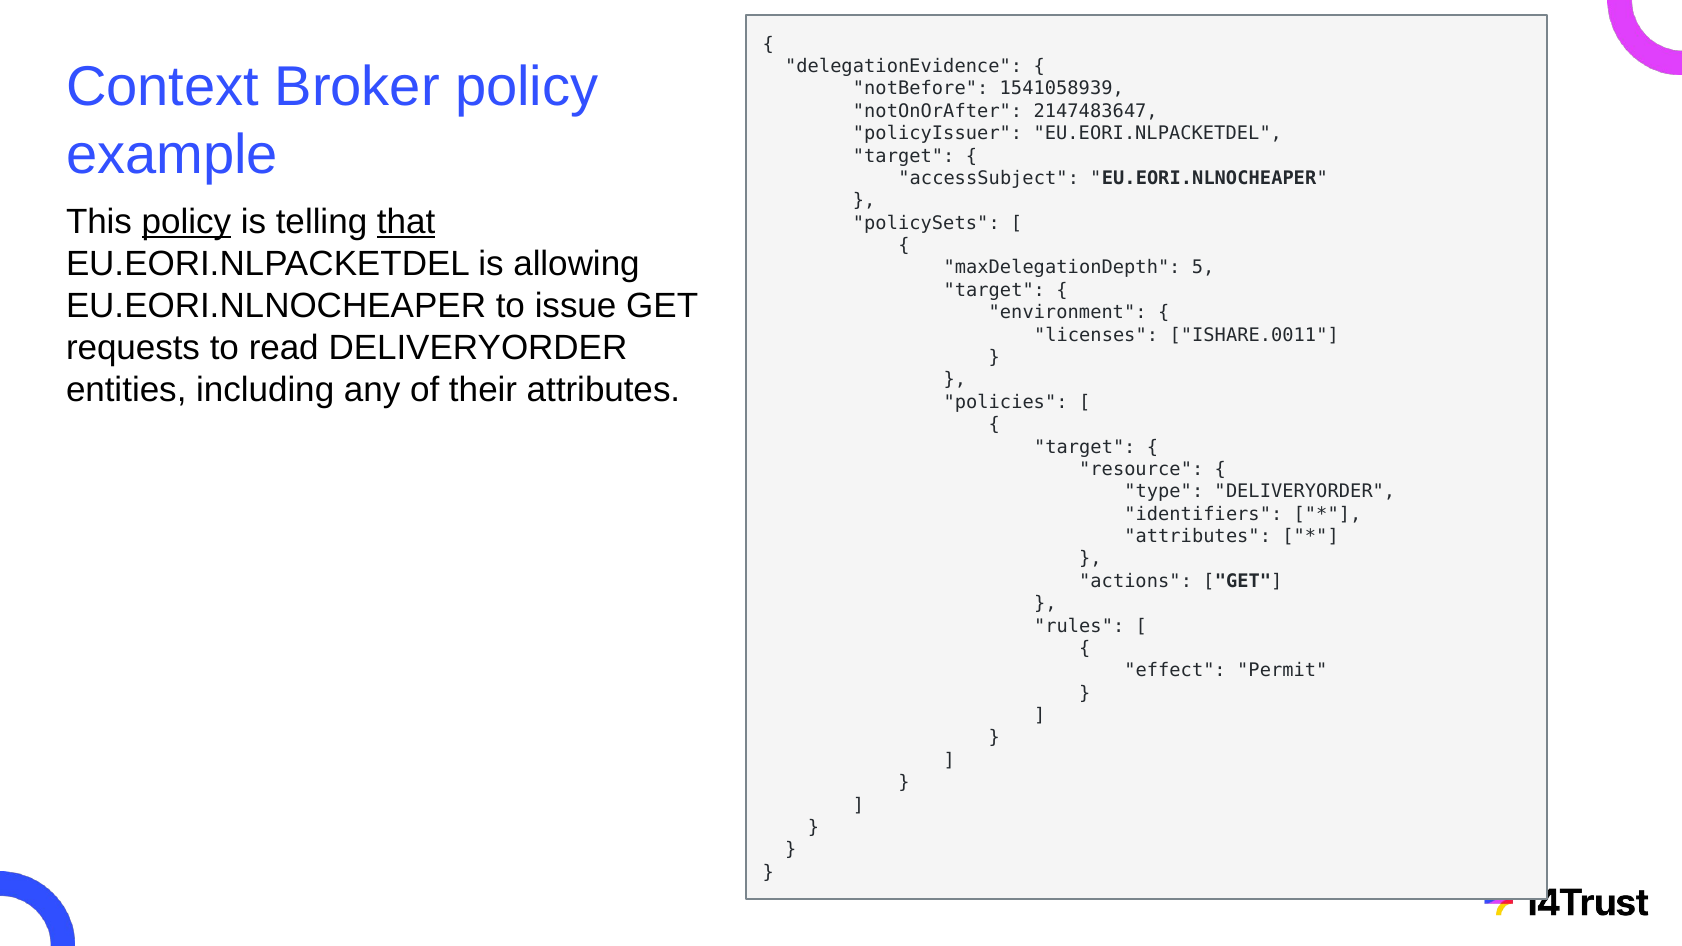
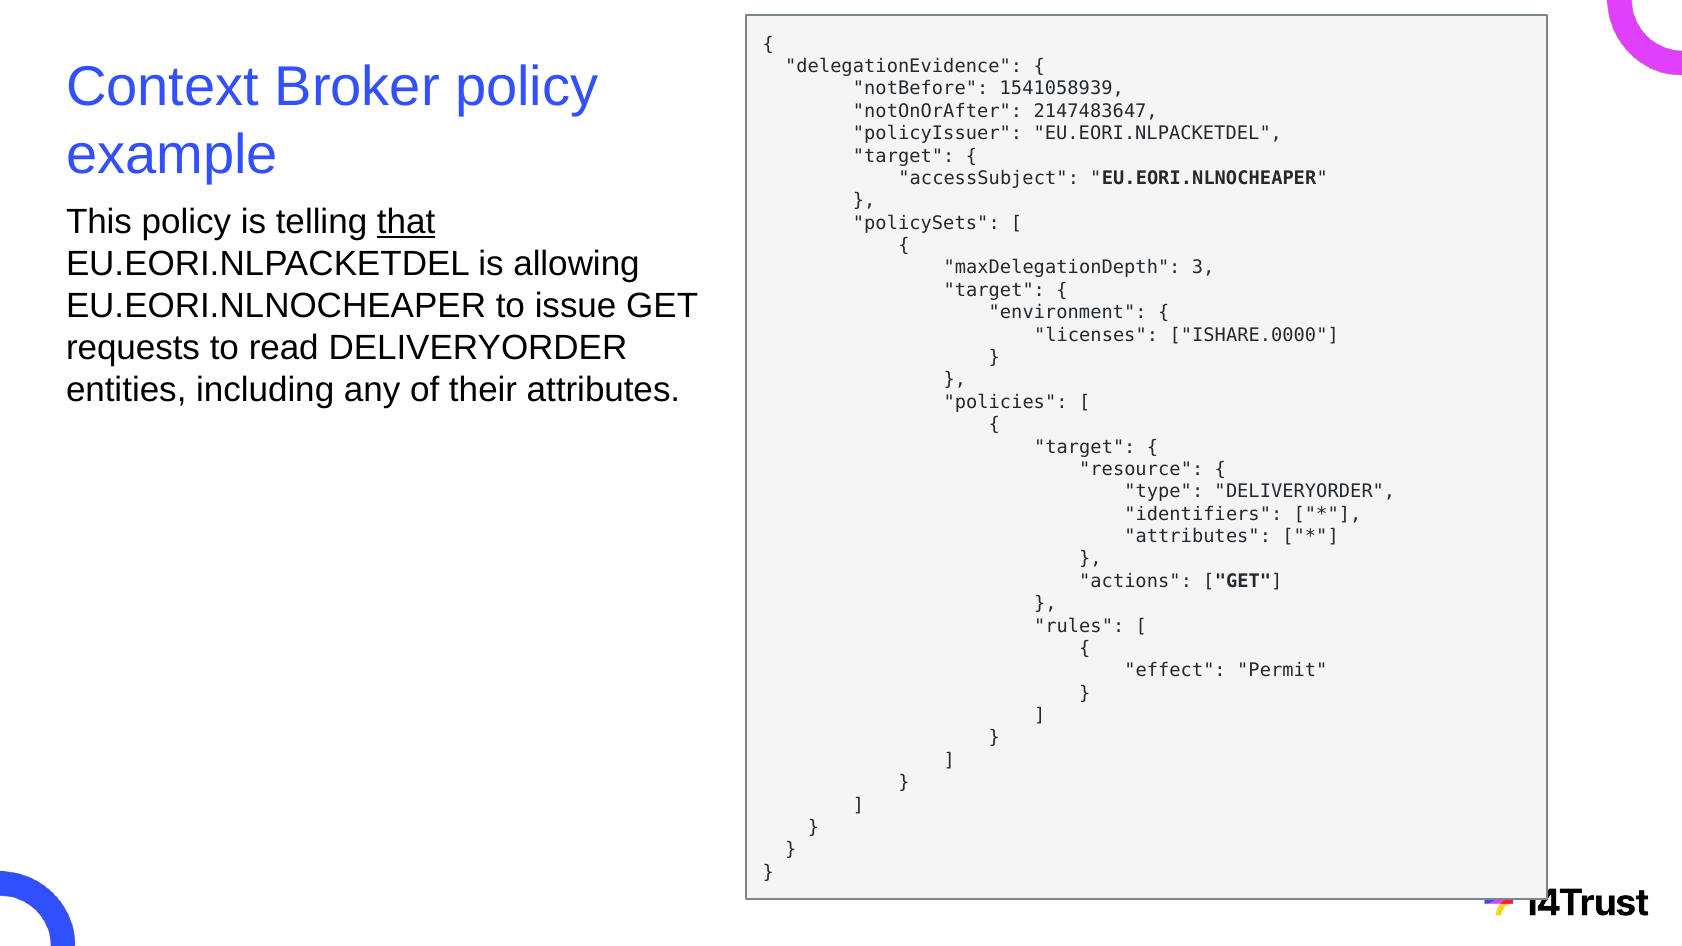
policy underline: present -> none (186, 222)
5: 5 -> 3 (1203, 268)
ISHARE.0011: ISHARE.0011 -> ISHARE.0000 (1254, 335)
